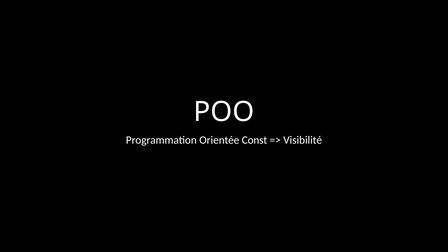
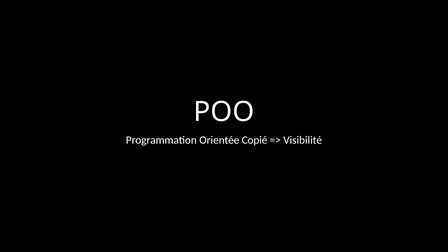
Const: Const -> Copié (255, 140)
